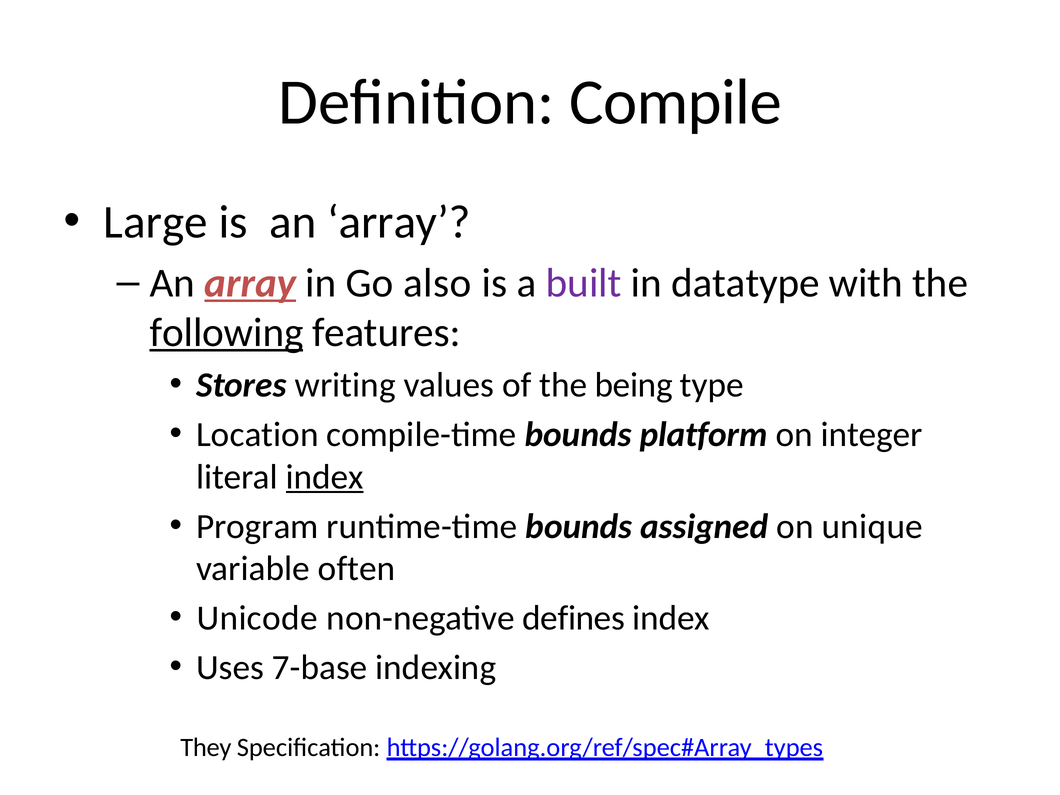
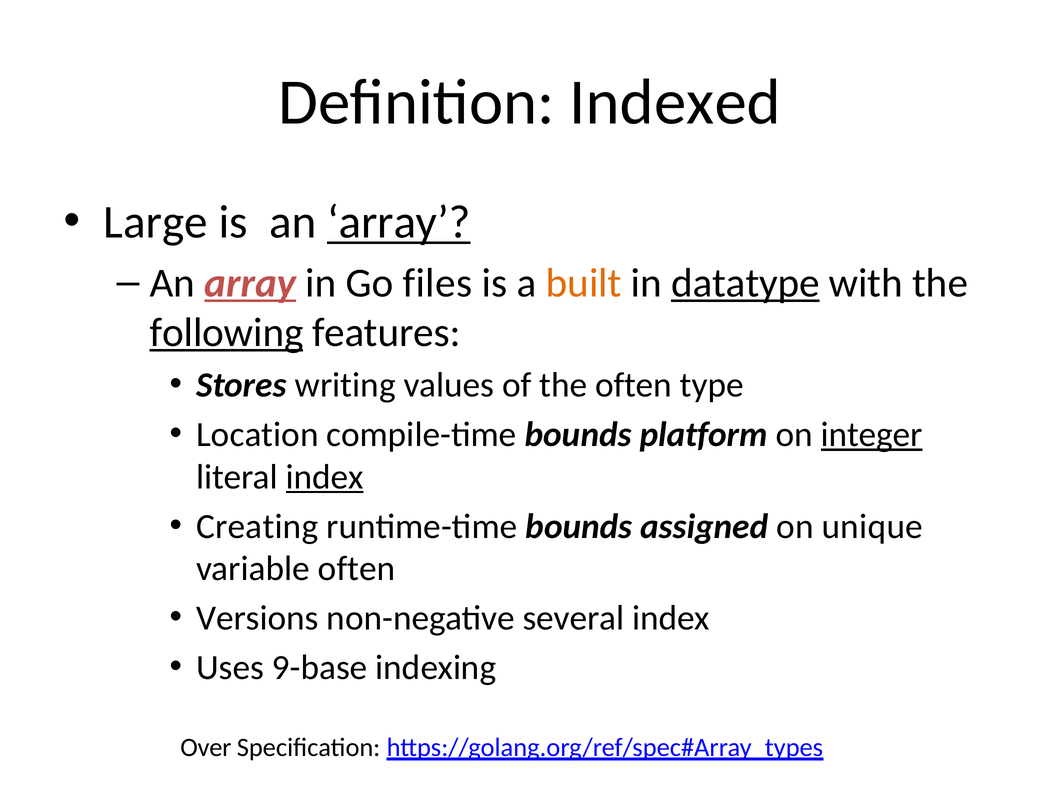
Compile: Compile -> Indexed (675, 103)
array underline: none -> present (399, 222)
also: also -> files (437, 283)
built colour: purple -> orange (584, 283)
datatype underline: none -> present (745, 283)
the being: being -> often (634, 385)
integer underline: none -> present (872, 435)
Program: Program -> Creating (257, 526)
Unicode: Unicode -> Versions (257, 618)
defines: defines -> several (573, 618)
7-base: 7-base -> 9-base (320, 668)
They: They -> Over (206, 747)
